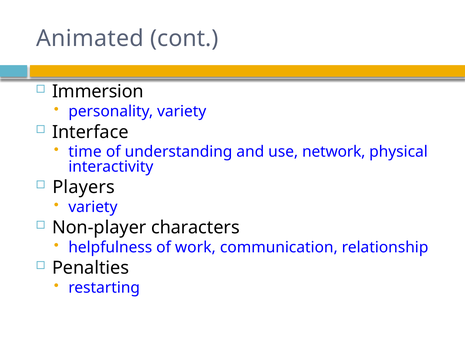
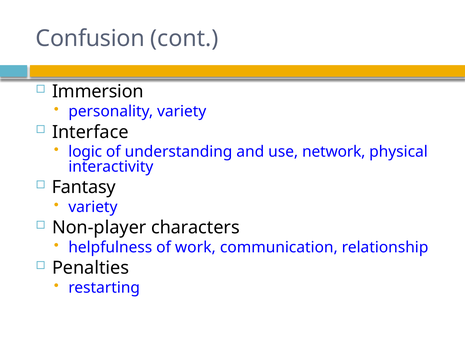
Animated: Animated -> Confusion (90, 38)
time: time -> logic (85, 152)
Players: Players -> Fantasy (84, 187)
